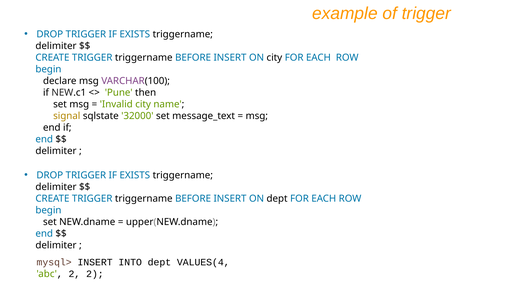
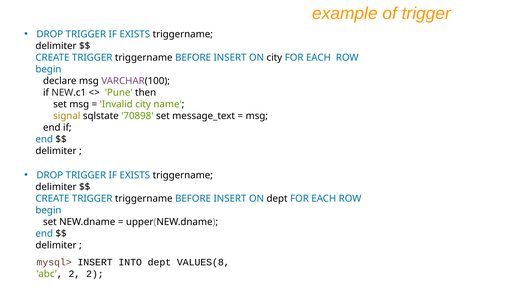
32000: 32000 -> 70898 (137, 116)
VALUES(4: VALUES(4 -> VALUES(8 (203, 263)
